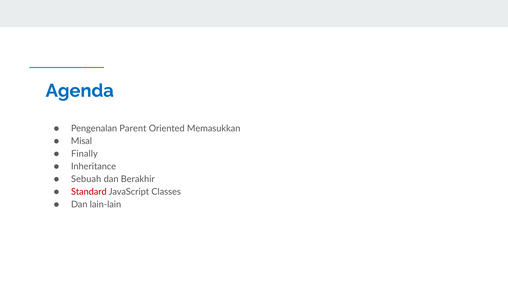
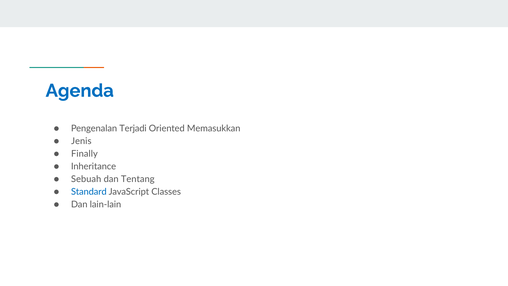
Parent: Parent -> Terjadi (133, 128)
Misal: Misal -> Jenis (81, 141)
Berakhir: Berakhir -> Tentang (138, 179)
Standard colour: red -> blue (89, 192)
